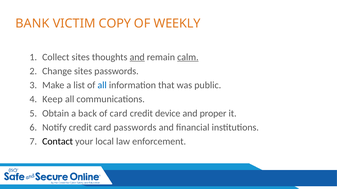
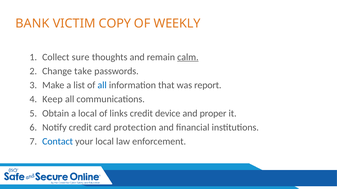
Collect sites: sites -> sure (81, 57)
and underline: present -> none (137, 57)
Change sites: sites -> take (83, 71)
public: public -> report (208, 85)
a back: back -> local (88, 114)
of card: card -> links (119, 114)
card passwords: passwords -> protection (135, 128)
Contact colour: black -> blue (58, 142)
